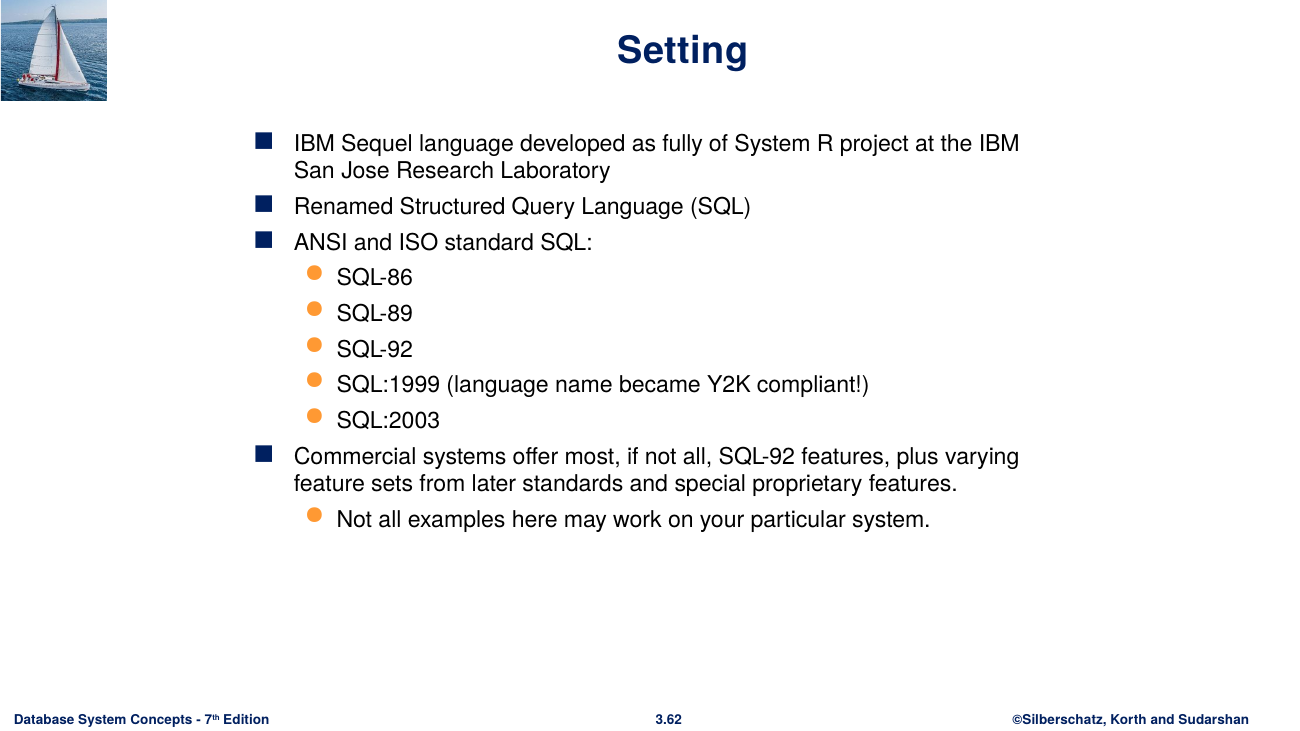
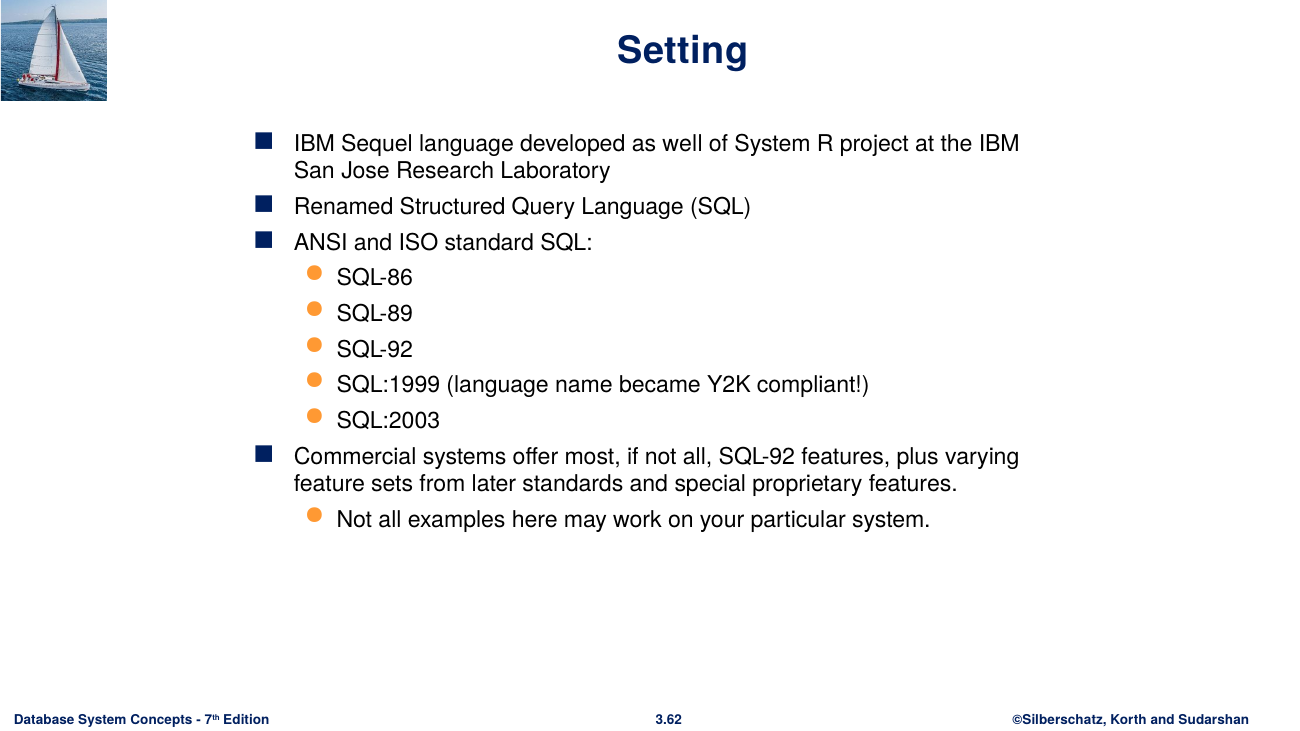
fully: fully -> well (682, 144)
